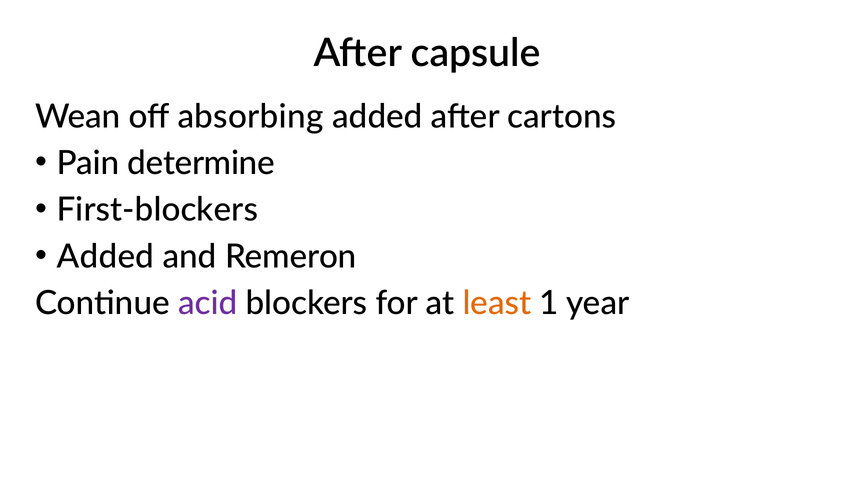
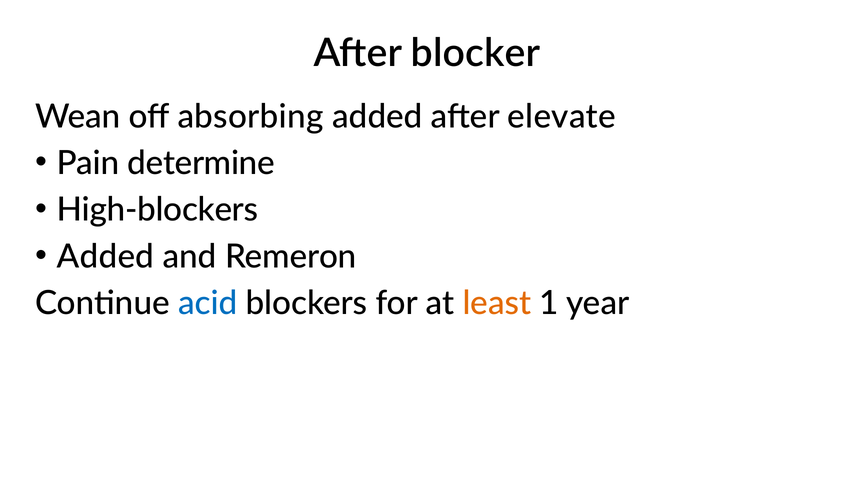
capsule: capsule -> blocker (476, 53)
cartons: cartons -> elevate (562, 117)
First-blockers: First-blockers -> High-blockers (157, 210)
acid colour: purple -> blue (208, 303)
